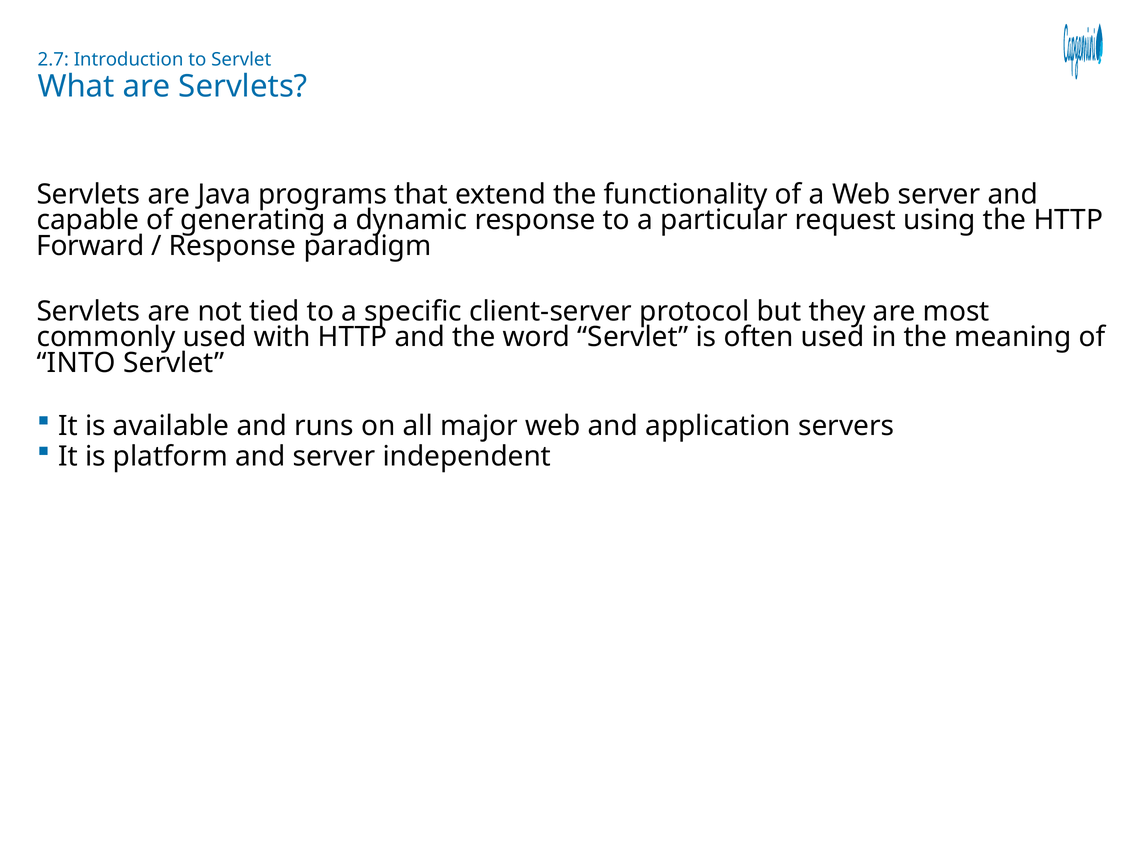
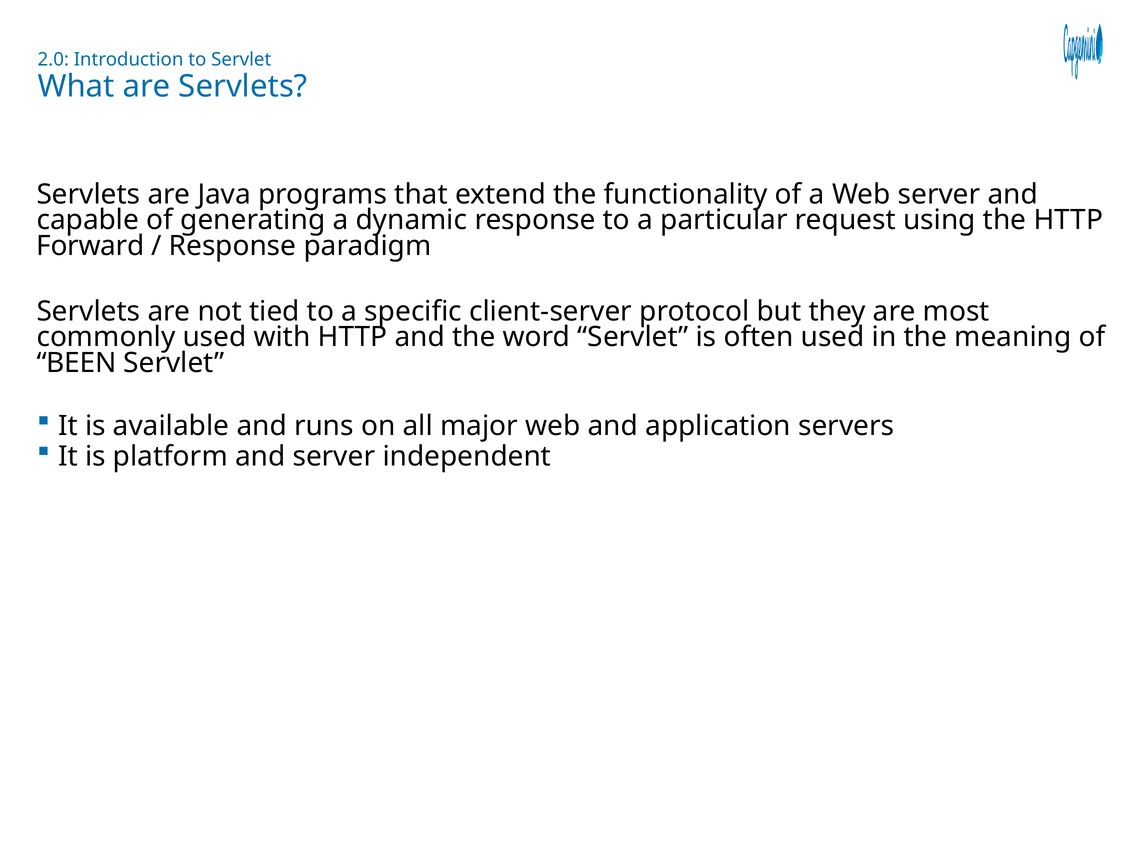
2.7: 2.7 -> 2.0 (53, 60)
INTO: INTO -> BEEN (77, 363)
